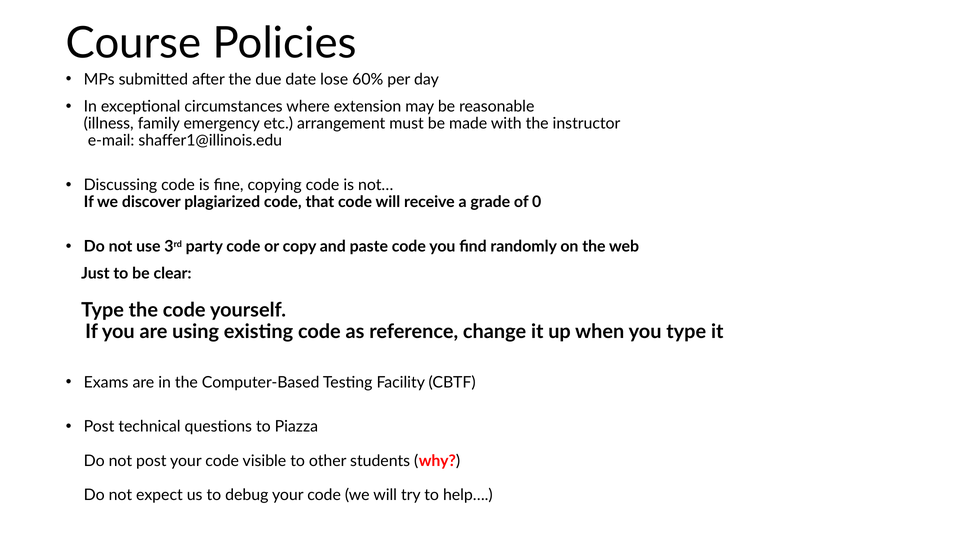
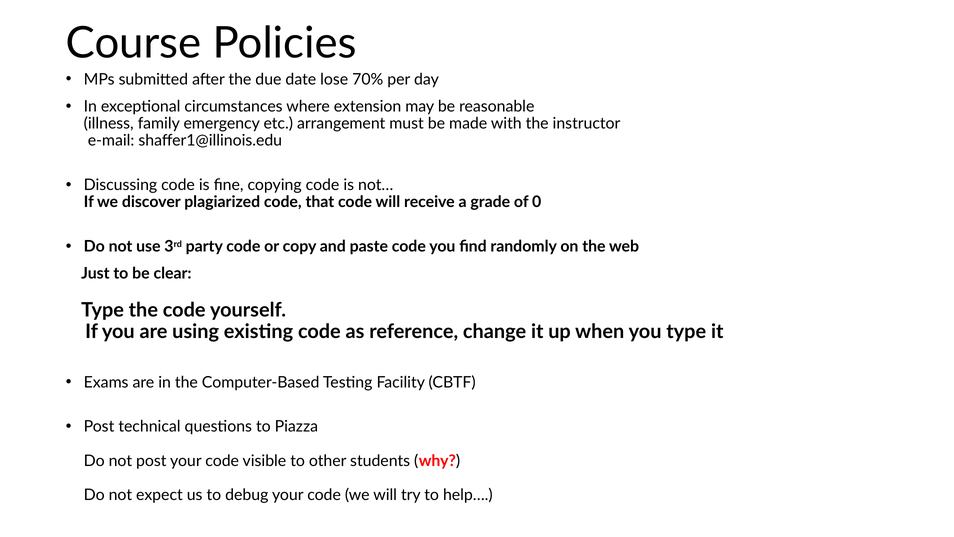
60%: 60% -> 70% (368, 79)
